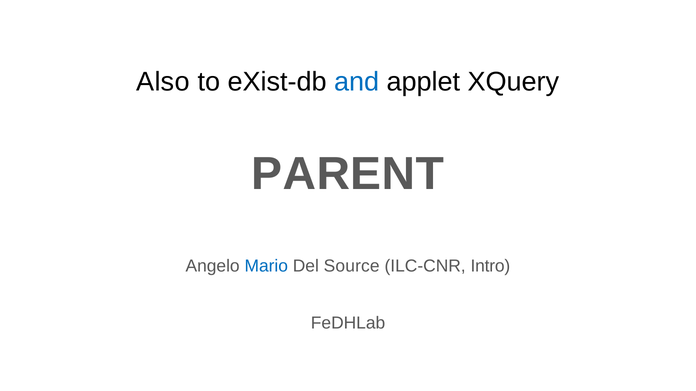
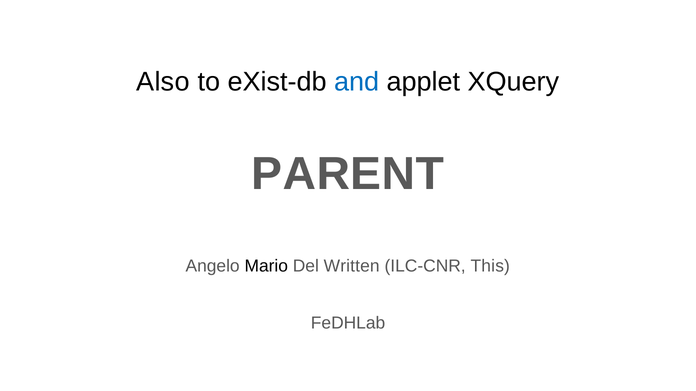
Mario colour: blue -> black (266, 266)
Source: Source -> Written (352, 266)
Intro: Intro -> This (490, 266)
